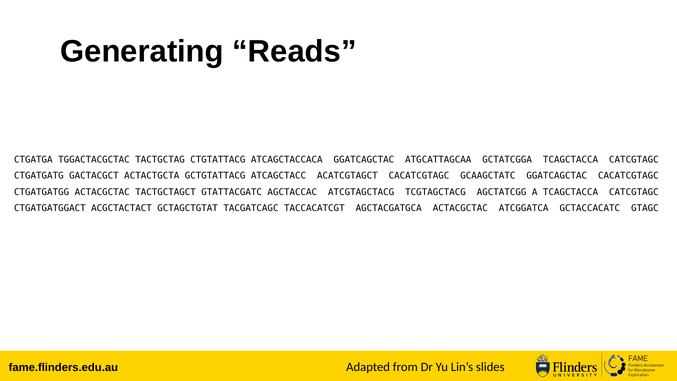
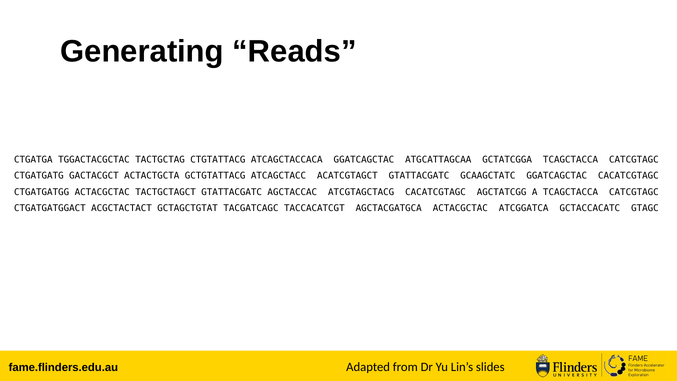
ACATCGTAGCT CACATCGTAGC: CACATCGTAGC -> GTATTACGATC (419, 176)
ATCGTAGCTACG TCGTAGCTACG: TCGTAGCTACG -> CACATCGTAGC (436, 192)
